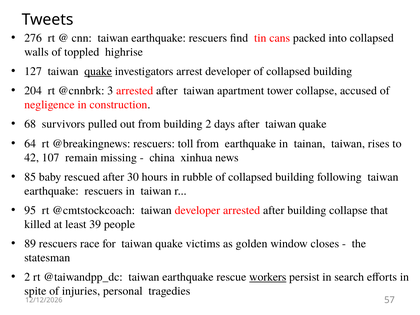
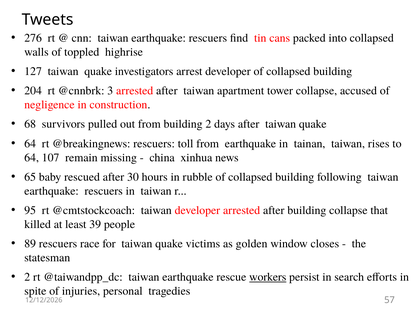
quake underline: present -> none (98, 71)
42: 42 -> 64 (32, 158)
85: 85 -> 65 (30, 177)
